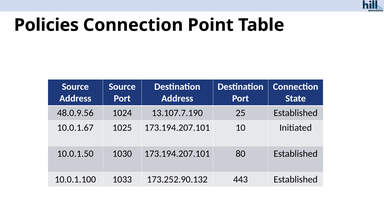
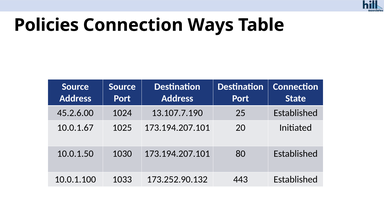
Point: Point -> Ways (211, 25)
48.0.9.56: 48.0.9.56 -> 45.2.6.00 (75, 113)
10: 10 -> 20 (241, 128)
